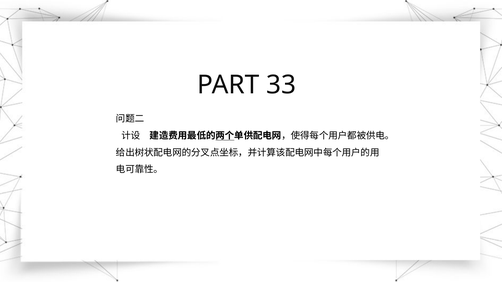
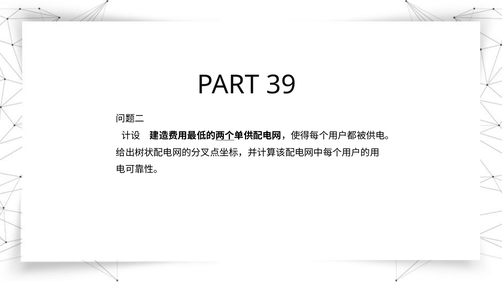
33: 33 -> 39 (281, 85)
